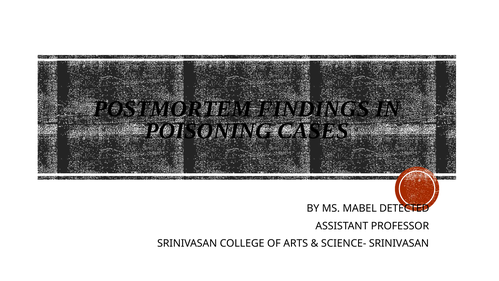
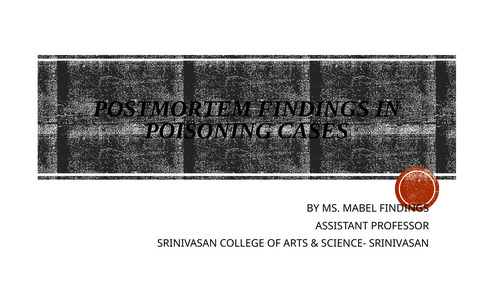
MABEL DETECTED: DETECTED -> FINDINGS (404, 208)
